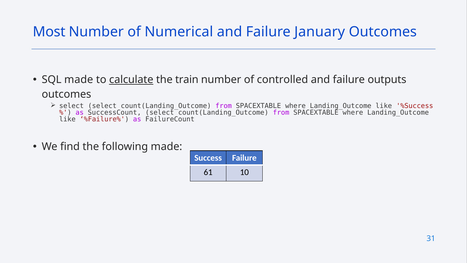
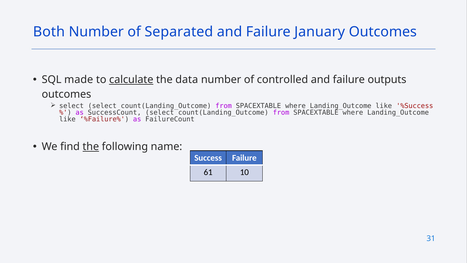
Most: Most -> Both (49, 32)
Numerical: Numerical -> Separated (179, 32)
train: train -> data (187, 79)
the underline: none -> present (91, 147)
following made: made -> name (167, 147)
